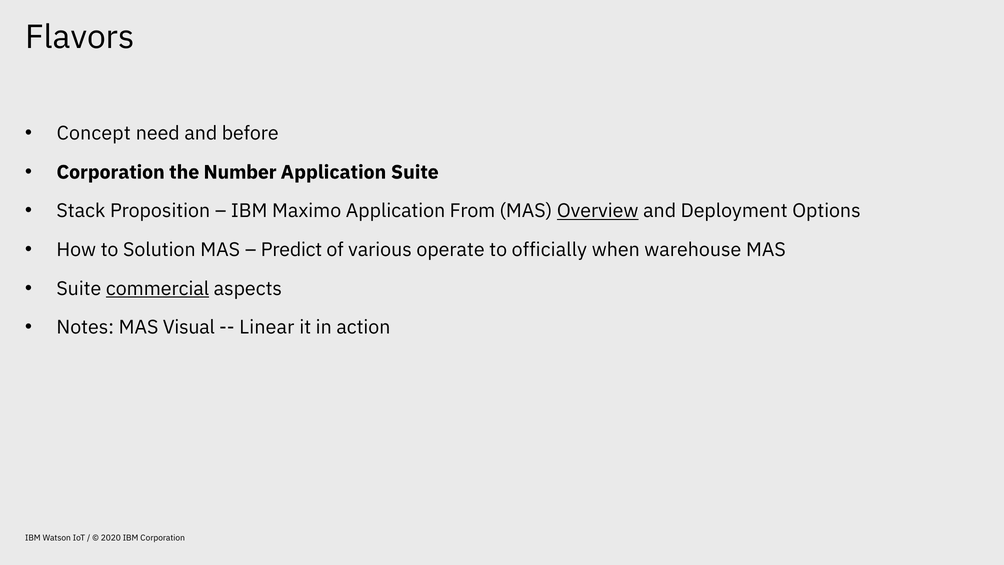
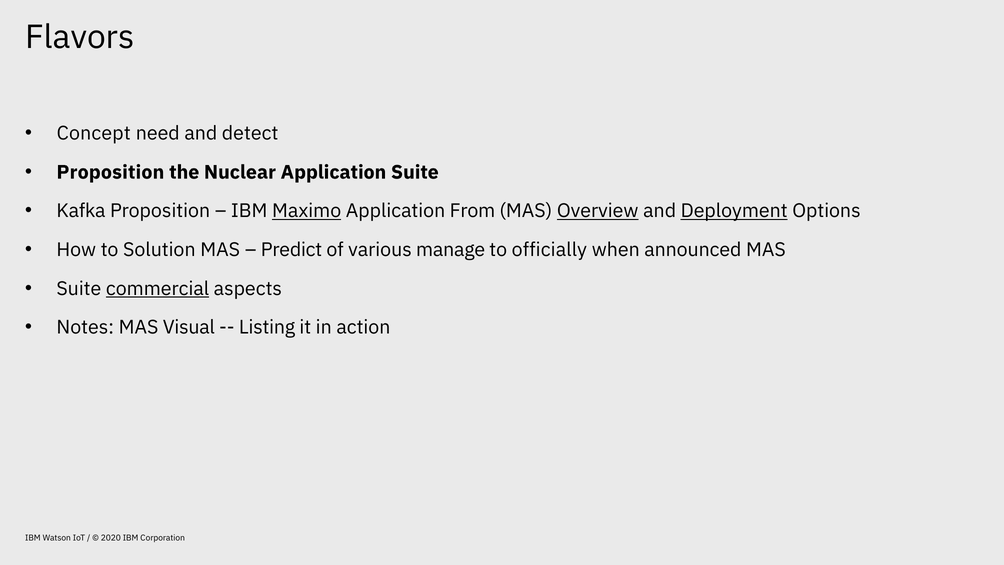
before: before -> detect (250, 133)
Corporation: Corporation -> Proposition (110, 172)
Number: Number -> Nuclear (240, 172)
Stack: Stack -> Kafka (81, 211)
Maximo underline: none -> present (307, 211)
Deployment underline: none -> present (734, 211)
operate: operate -> manage (451, 250)
warehouse: warehouse -> announced (693, 250)
Linear: Linear -> Listing (267, 327)
